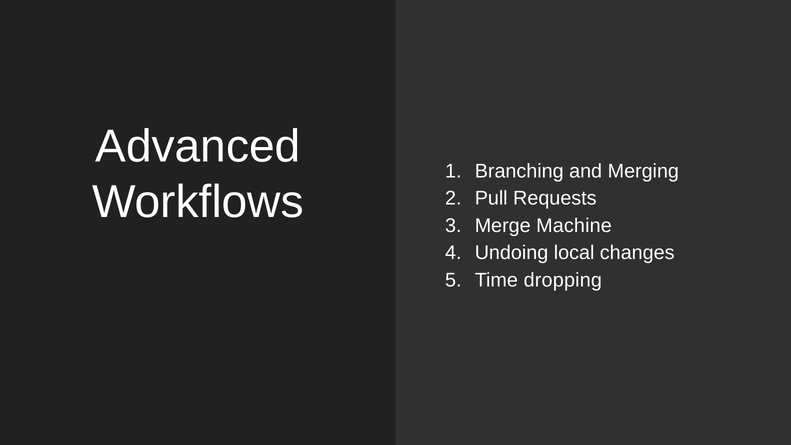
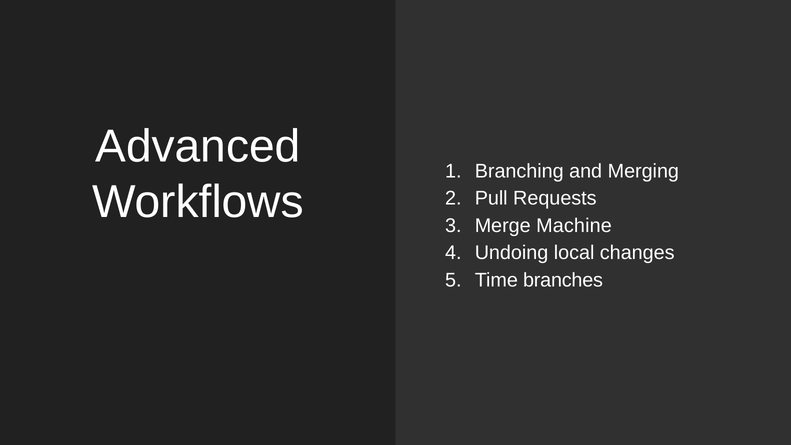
dropping: dropping -> branches (563, 280)
